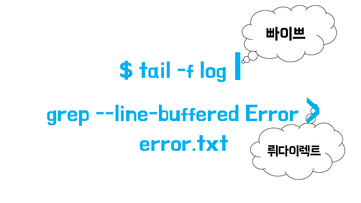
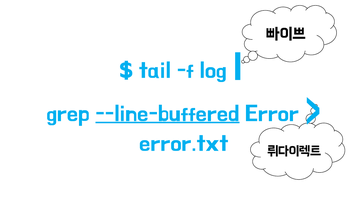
--line-buffered underline: none -> present (167, 113)
